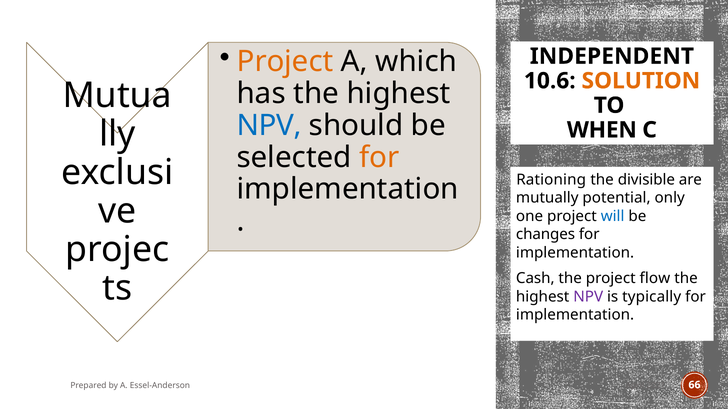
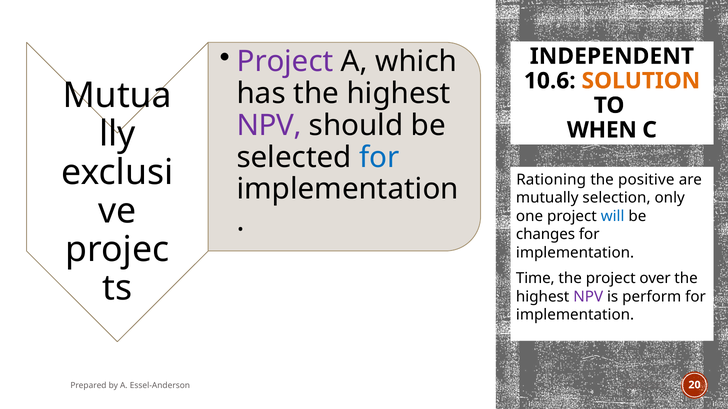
Project colour: orange -> purple (285, 62)
NPV colour: blue -> purple (269, 126)
for colour: orange -> blue (379, 158)
divisible: divisible -> positive (646, 180)
potential: potential -> selection (617, 198)
Cash: Cash -> Time (535, 279)
flow: flow -> over (655, 279)
typically: typically -> perform (652, 297)
66: 66 -> 20 (695, 385)
